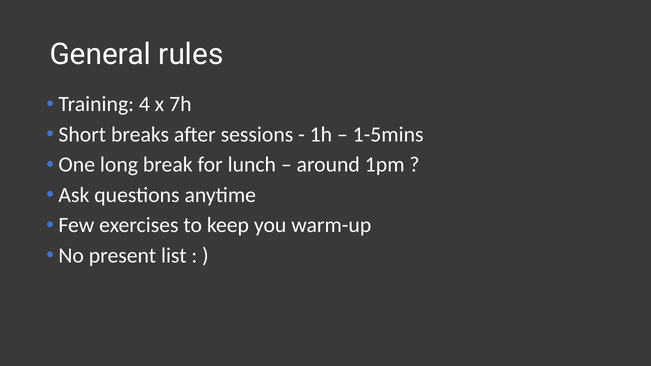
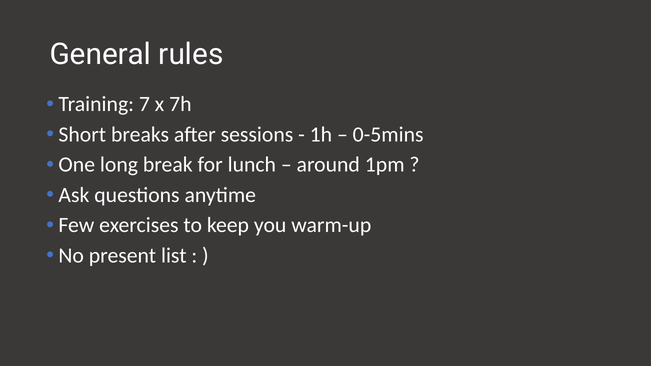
4: 4 -> 7 (144, 104)
1-5mins: 1-5mins -> 0-5mins (388, 135)
